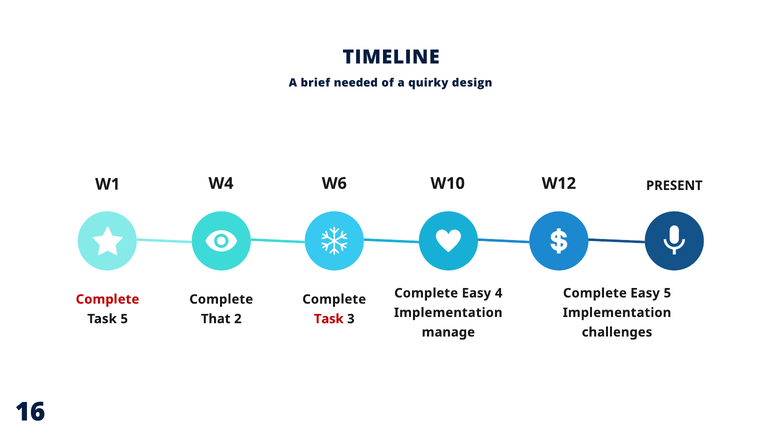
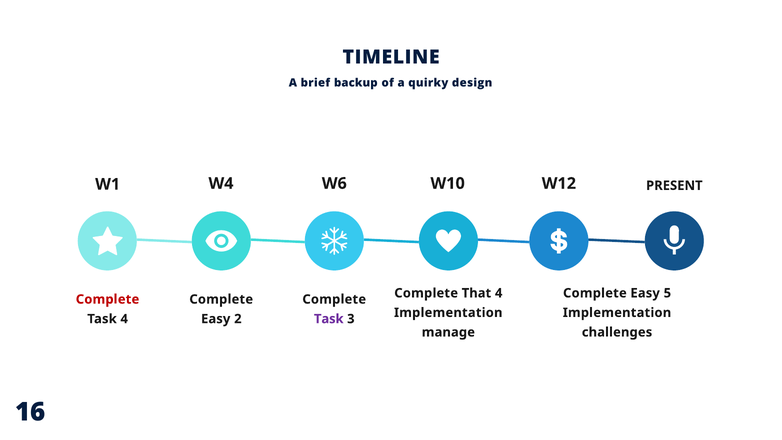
needed: needed -> backup (356, 83)
Easy: Easy -> That (476, 293)
Task 5: 5 -> 4 (124, 319)
That: That -> Easy (216, 319)
Task colour: red -> purple (329, 319)
